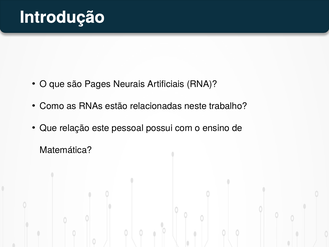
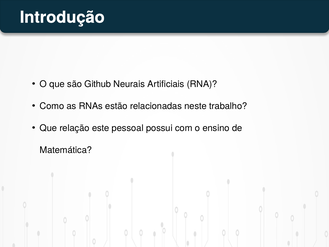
Pages: Pages -> Github (98, 84)
